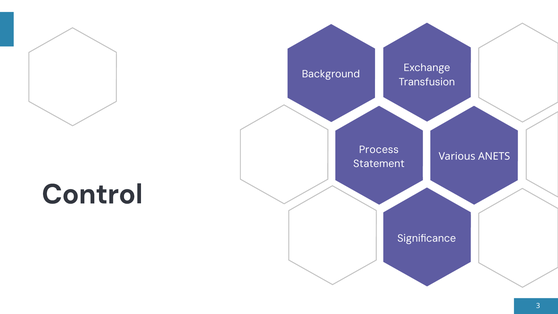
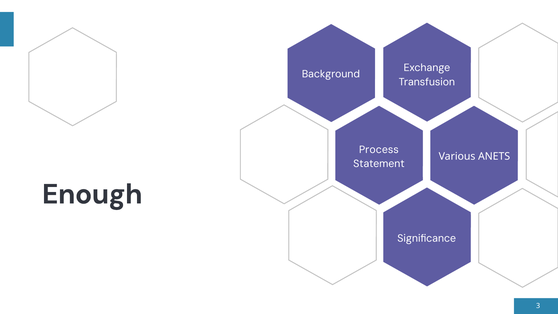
Control: Control -> Enough (92, 194)
